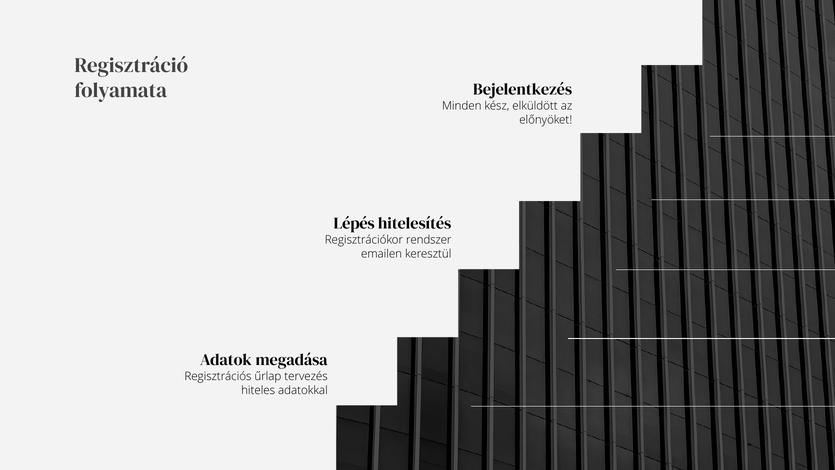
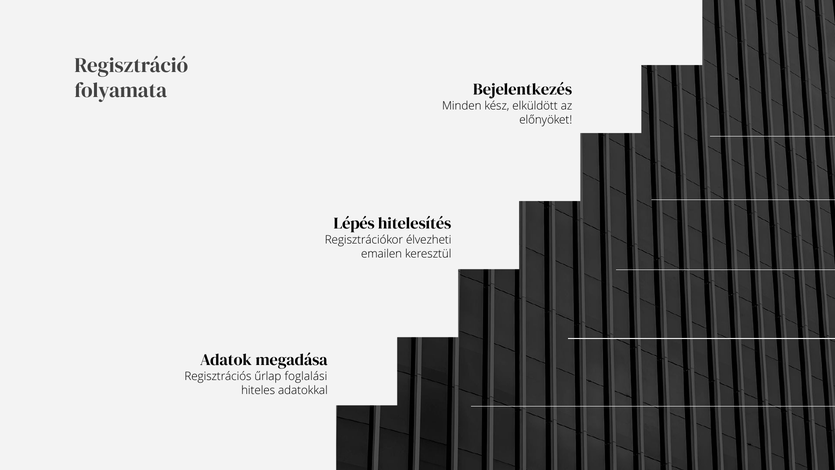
rendszer: rendszer -> élvezheti (429, 240)
tervezés: tervezés -> foglalási (306, 376)
